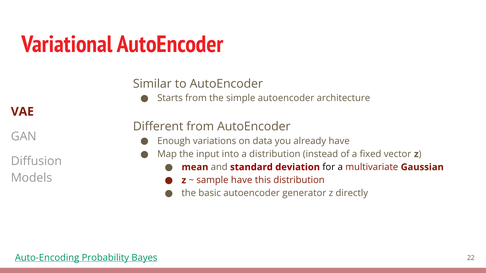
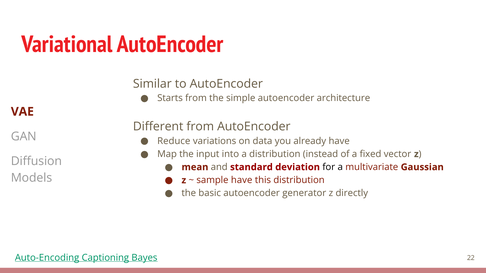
Enough: Enough -> Reduce (174, 141)
Probability: Probability -> Captioning (105, 258)
